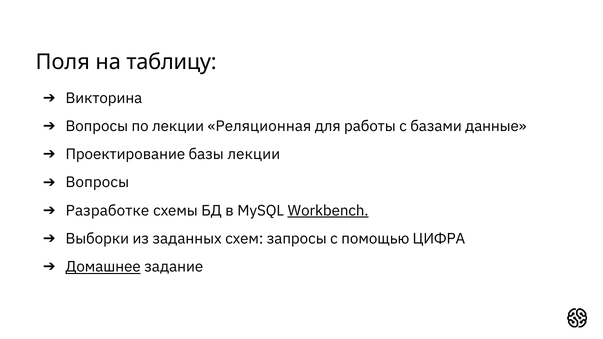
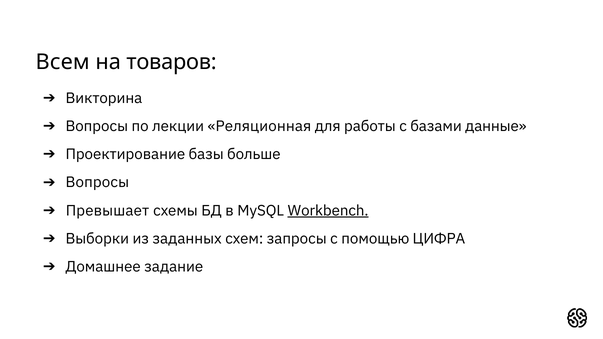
Поля: Поля -> Всем (63, 62)
таблицу: таблицу -> товаров (172, 62)
базы лекции: лекции -> больше (254, 154)
Разработке: Разработке -> Превышает (107, 211)
Домашнее underline: present -> none (103, 267)
